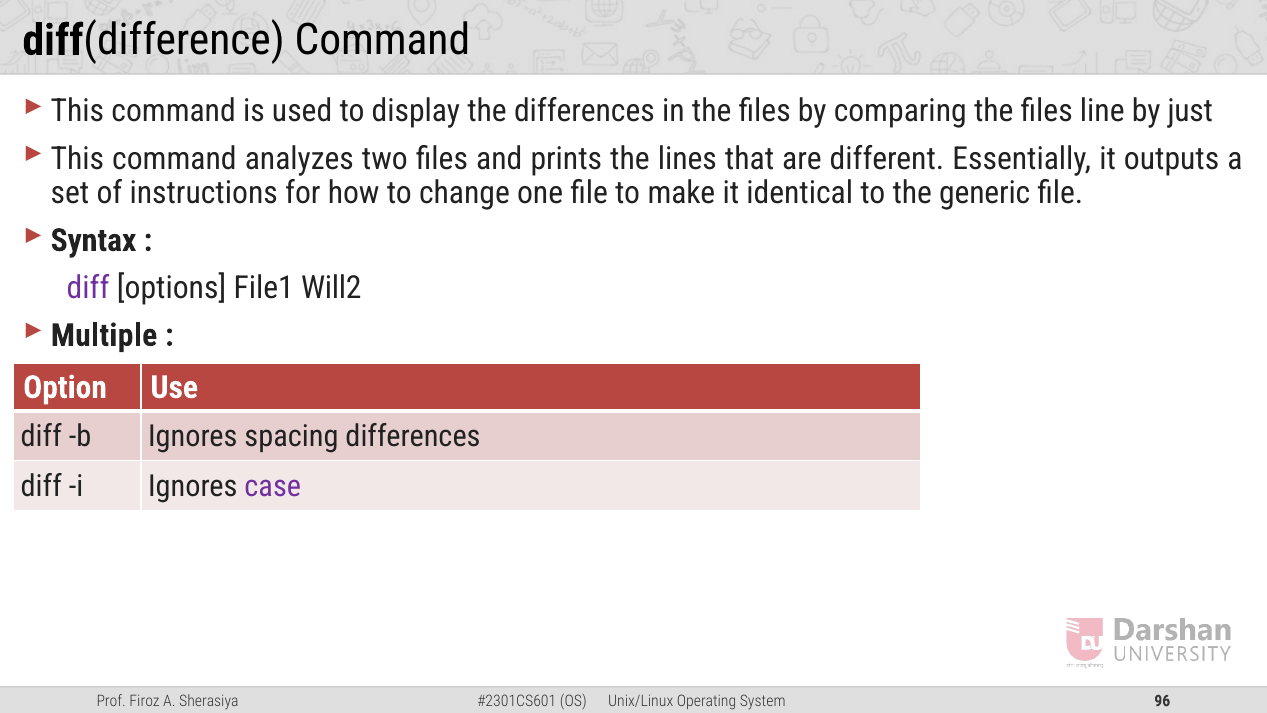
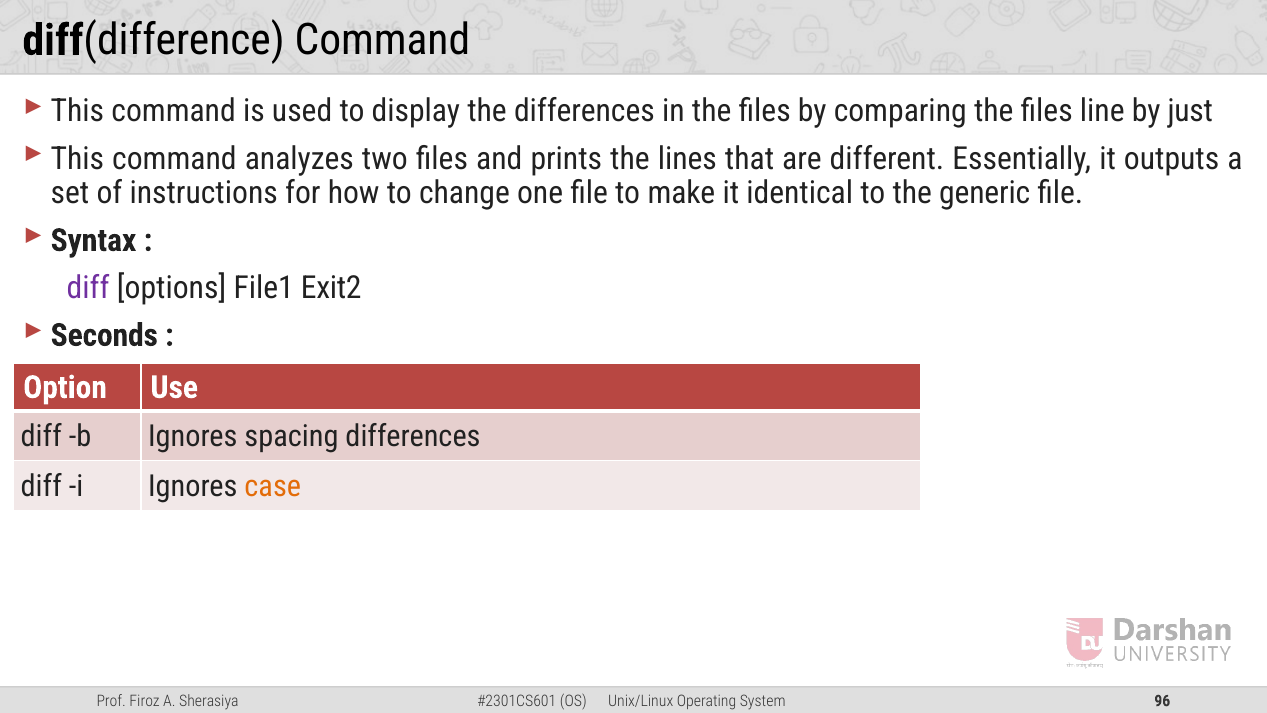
Will2: Will2 -> Exit2 (331, 288)
Multiple: Multiple -> Seconds (104, 335)
case colour: purple -> orange (273, 486)
